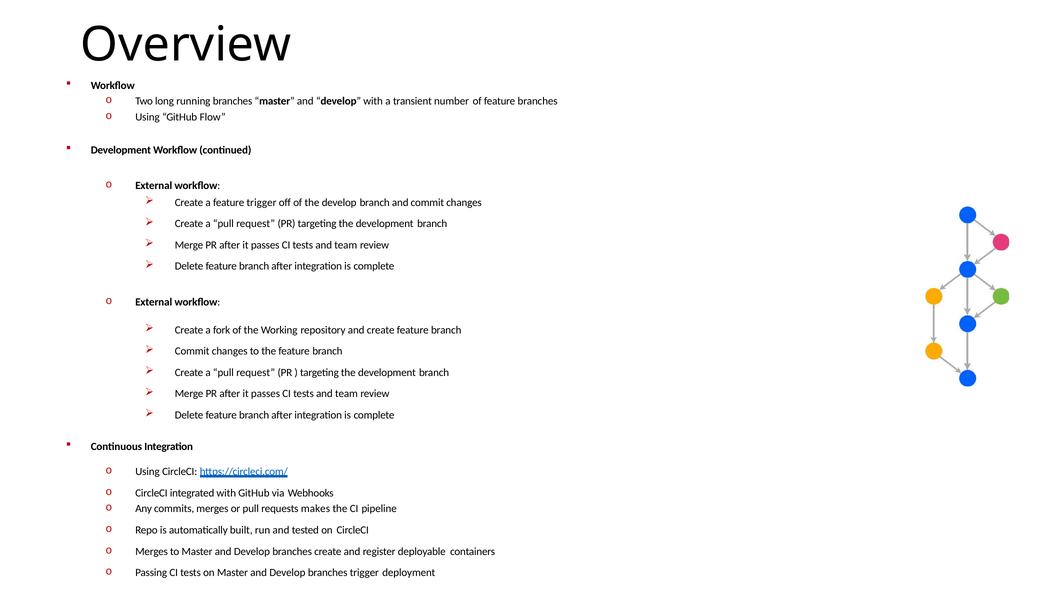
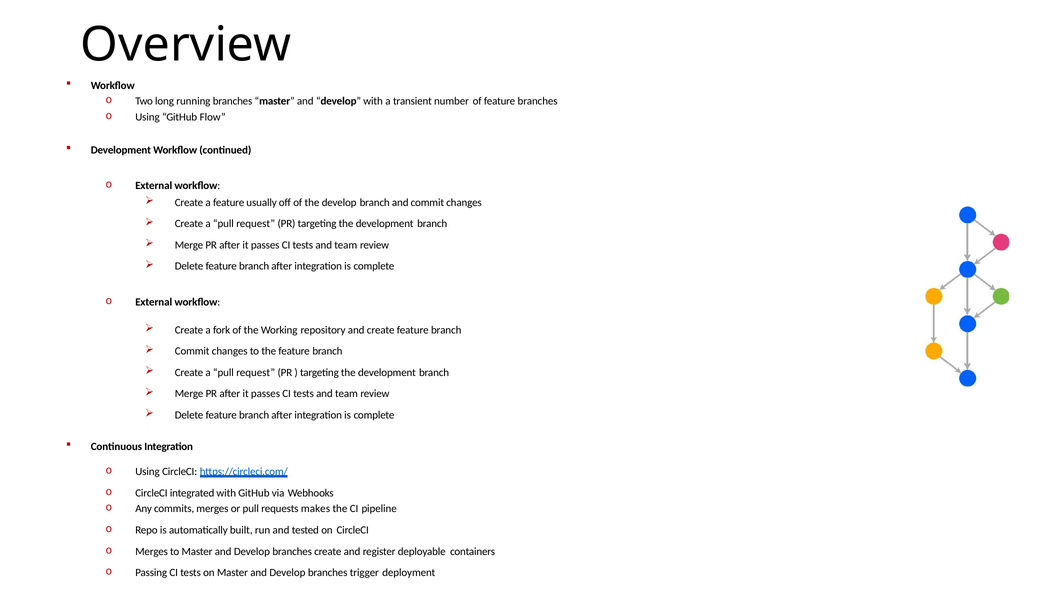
feature trigger: trigger -> usually (262, 203)
